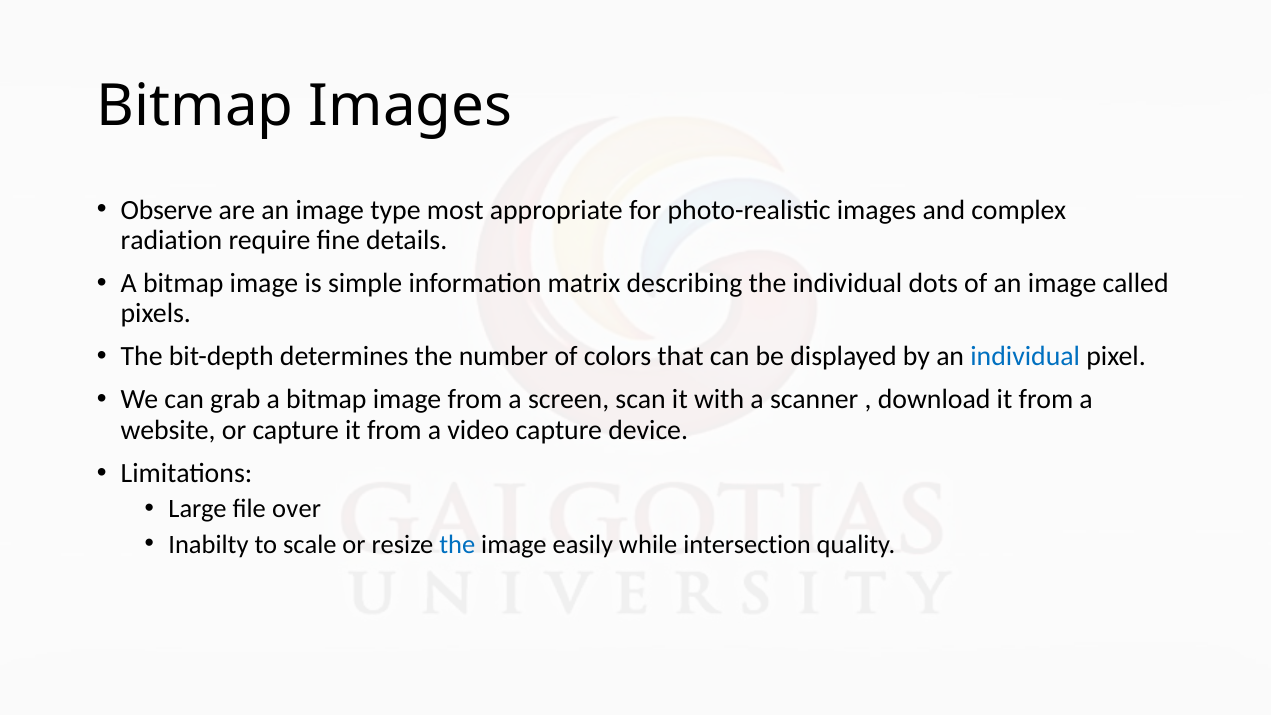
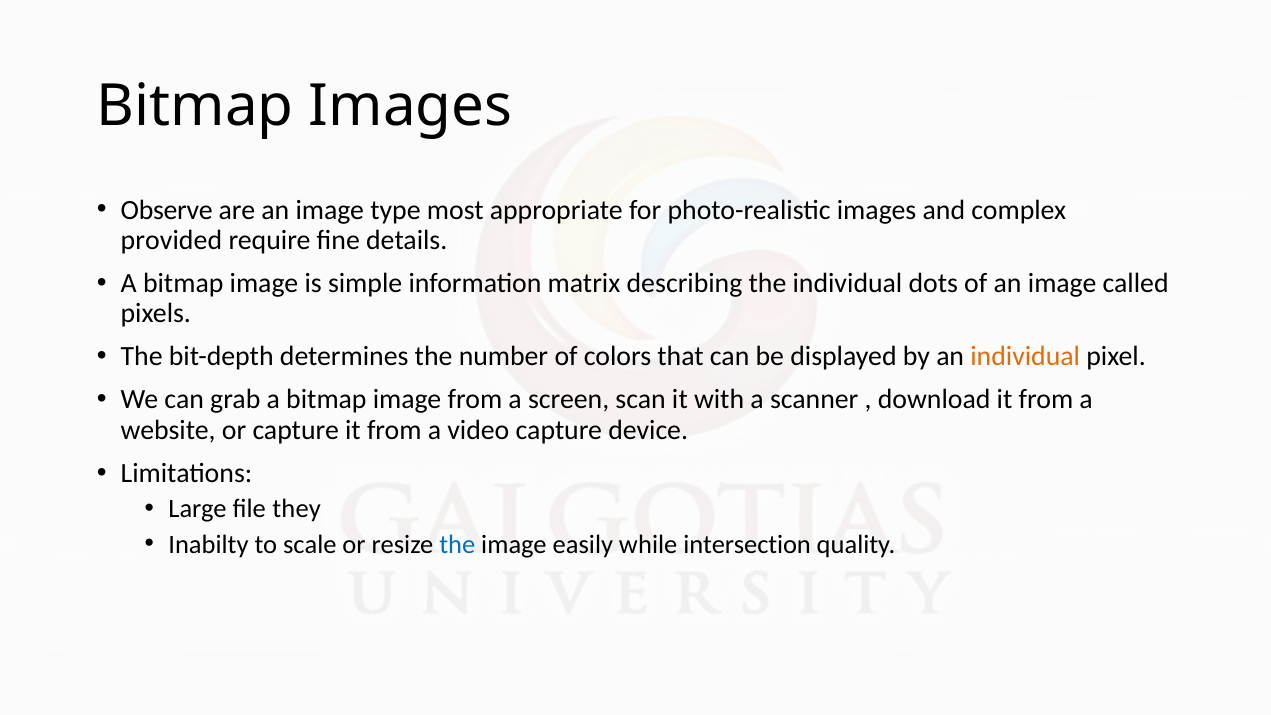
radiation: radiation -> provided (171, 240)
individual colour: blue -> orange (1025, 357)
over: over -> they (297, 509)
